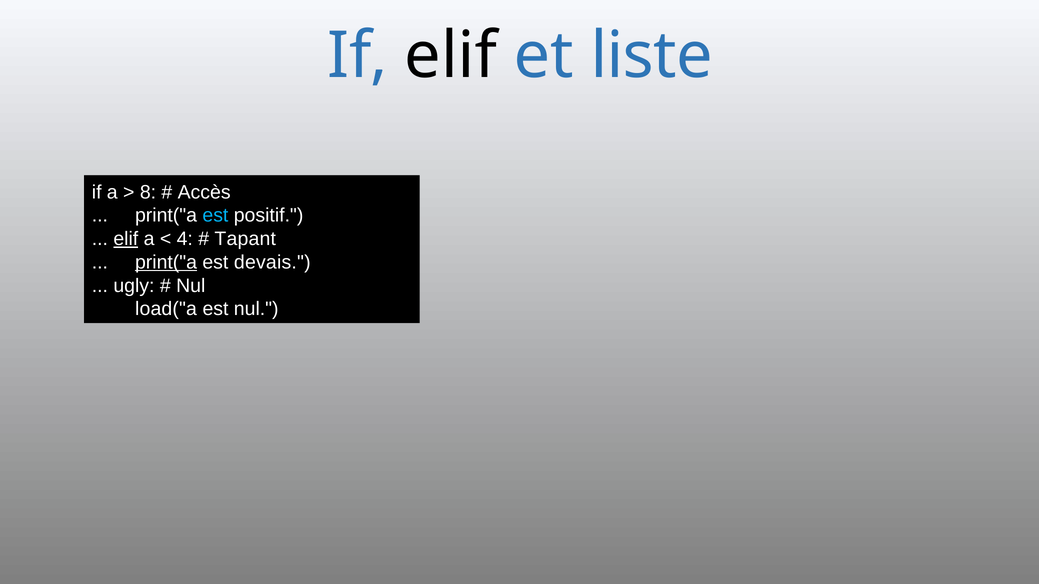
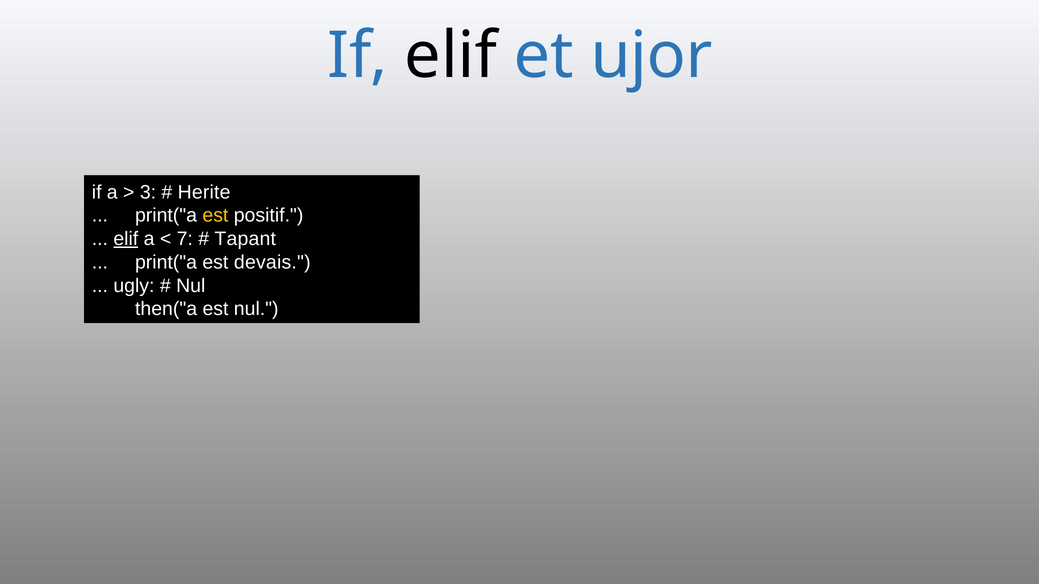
liste: liste -> ujor (652, 56)
8: 8 -> 3 (148, 192)
Accès: Accès -> Herite (204, 192)
est colour: light blue -> yellow (215, 216)
4: 4 -> 7 (185, 239)
print("a underline: present -> none (166, 262)
load("a: load("a -> then("a (166, 309)
